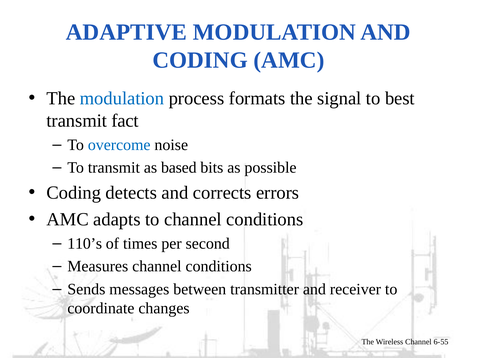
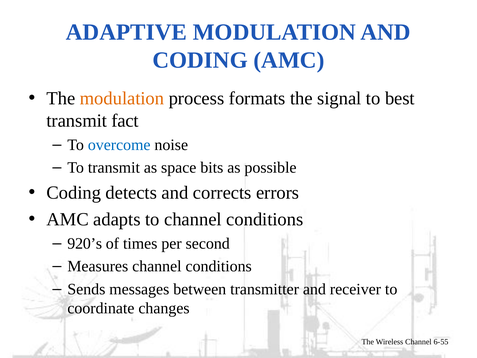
modulation colour: blue -> orange (122, 98)
based: based -> space (179, 168)
110’s: 110’s -> 920’s (85, 243)
